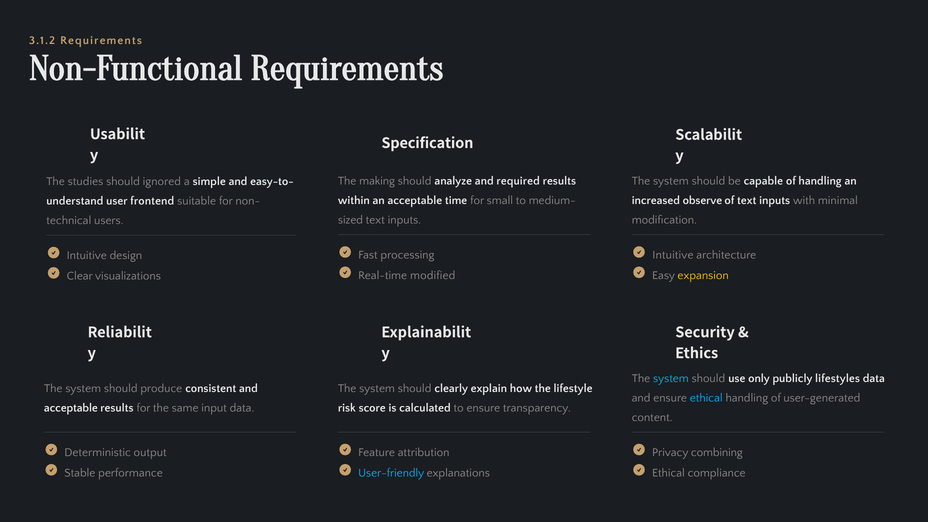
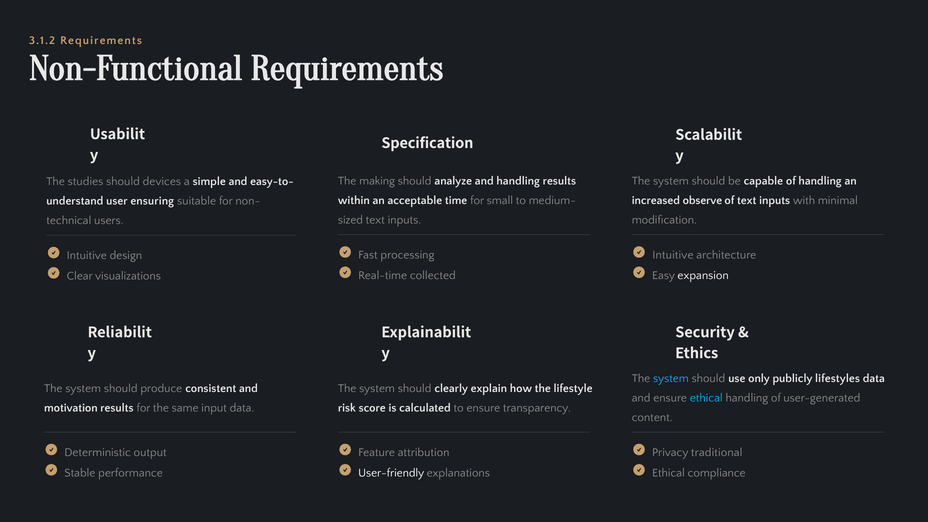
and required: required -> handling (518, 181)
ignored: ignored -> devices (162, 181)
frontend: frontend -> ensuring (152, 201)
modified: modified -> collected (433, 275)
expansion colour: yellow -> white (703, 275)
acceptable: acceptable -> motivation (71, 408)
combining: combining -> traditional (717, 452)
User-friendly colour: light blue -> white (391, 473)
